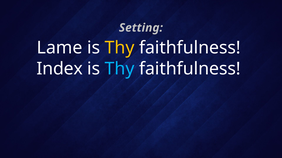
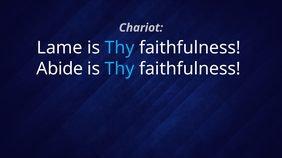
Setting: Setting -> Chariot (141, 28)
Thy colour: yellow -> light blue (120, 48)
Index: Index -> Abide (60, 69)
